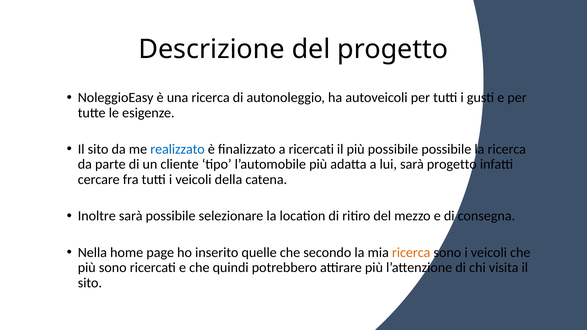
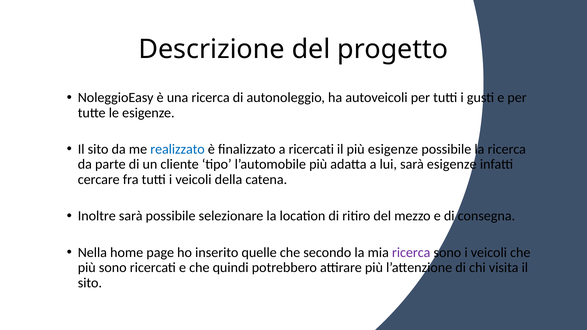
più possibile: possibile -> esigenze (393, 149)
sarà progetto: progetto -> esigenze (452, 164)
ricerca colour: orange -> purple (411, 253)
